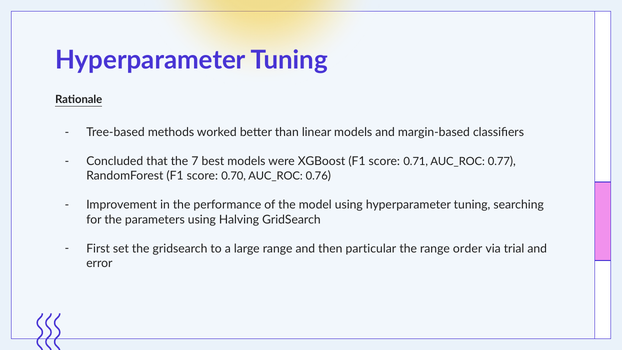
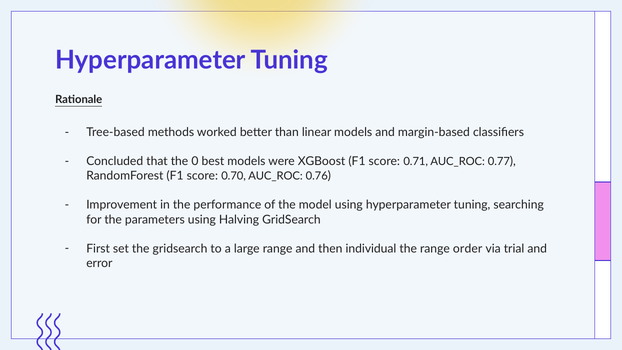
7: 7 -> 0 (195, 161)
particular: particular -> individual (371, 248)
